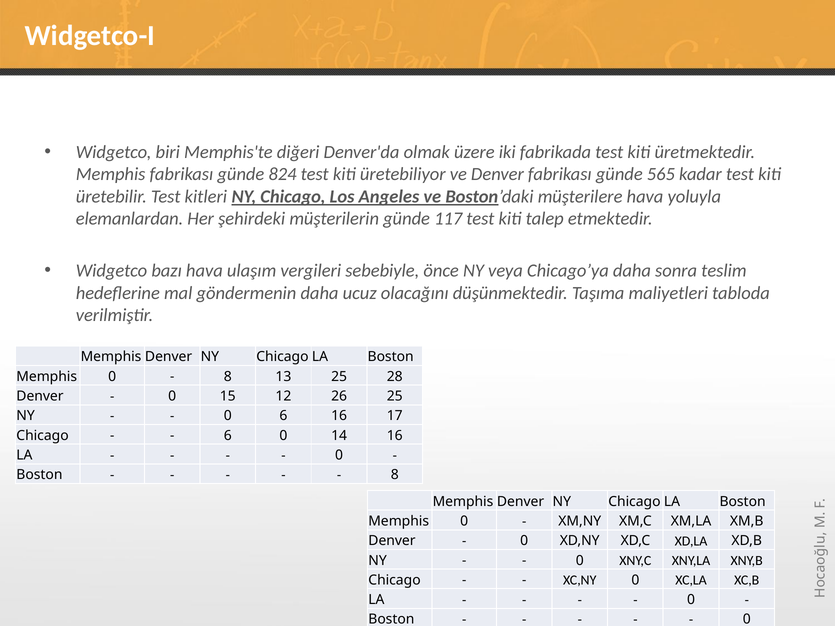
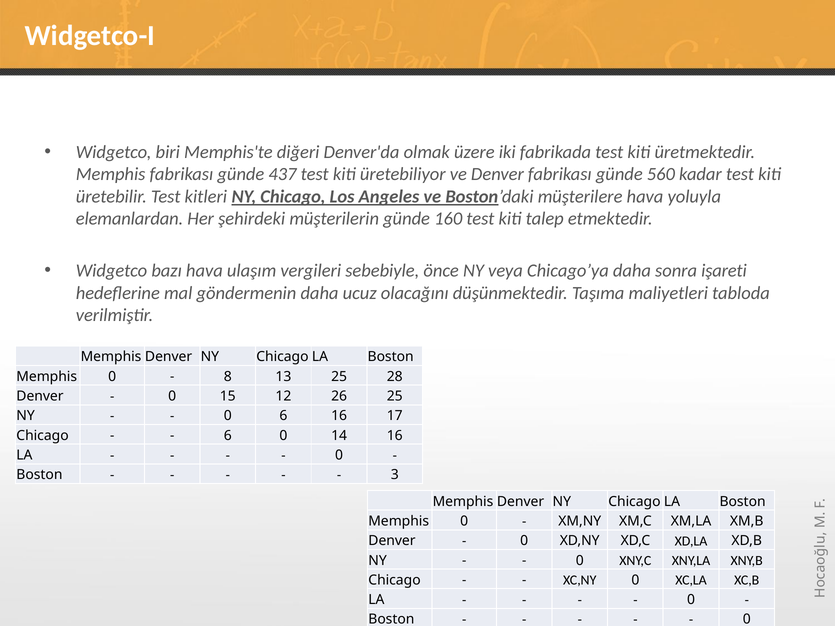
824: 824 -> 437 (283, 174)
565: 565 -> 560 (661, 174)
117: 117 -> 160 (448, 219)
teslim: teslim -> işareti (724, 271)
8: 8 -> 3 (395, 475)
